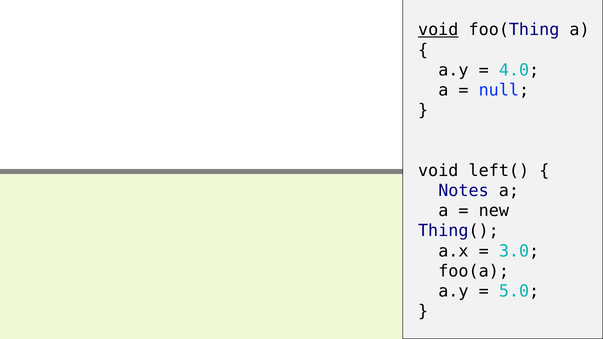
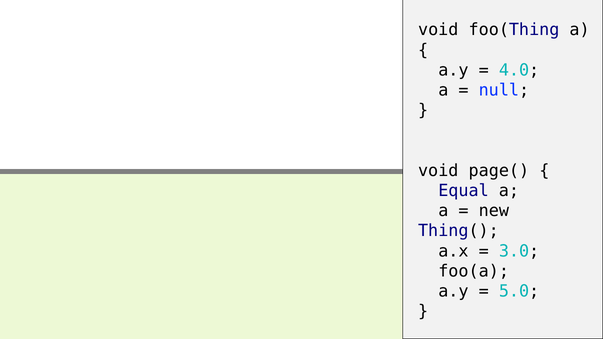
void underline: present -> none (438, 30)
left(: left( -> page( (499, 171)
Notes: Notes -> Equal (464, 191)
